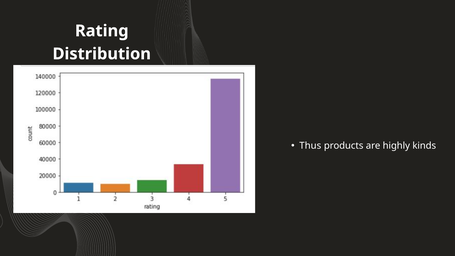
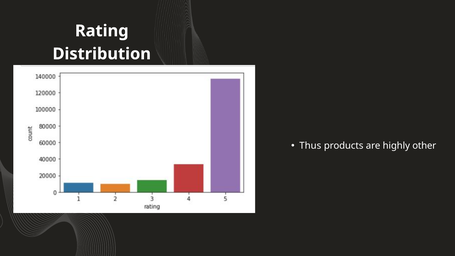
kinds: kinds -> other (424, 146)
